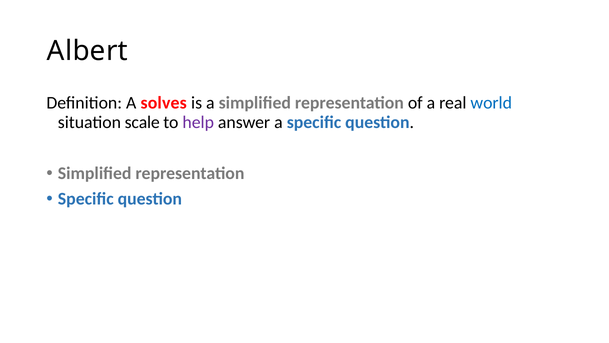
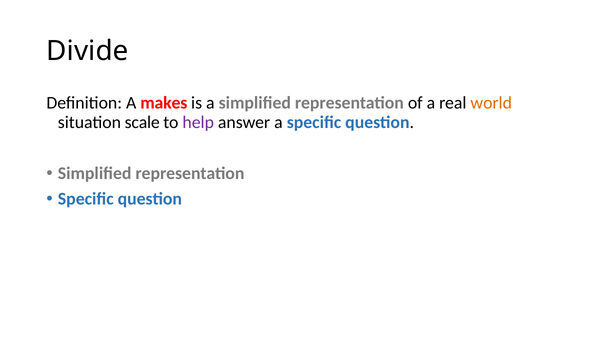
Albert: Albert -> Divide (88, 51)
solves: solves -> makes (164, 103)
world colour: blue -> orange (491, 103)
